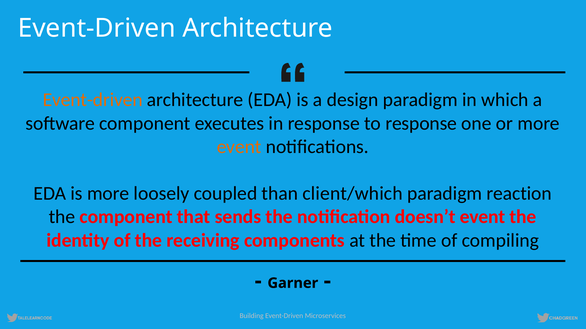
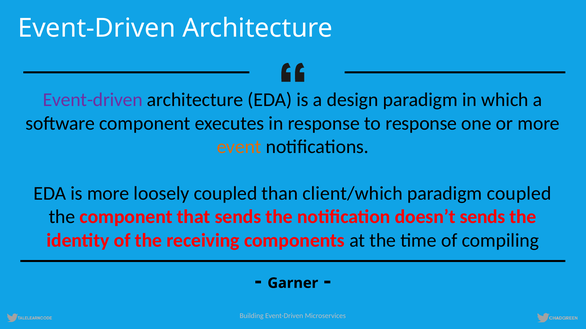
Event-driven colour: orange -> purple (93, 100)
paradigm reaction: reaction -> coupled (519, 194)
doesn’t event: event -> sends (483, 217)
